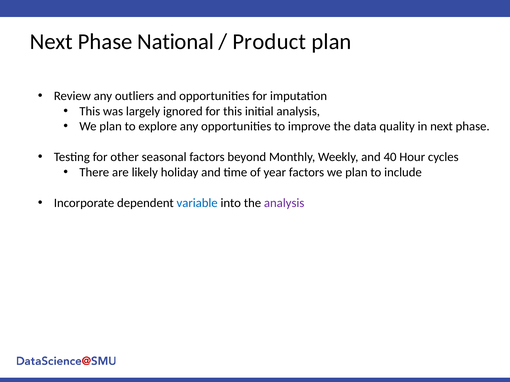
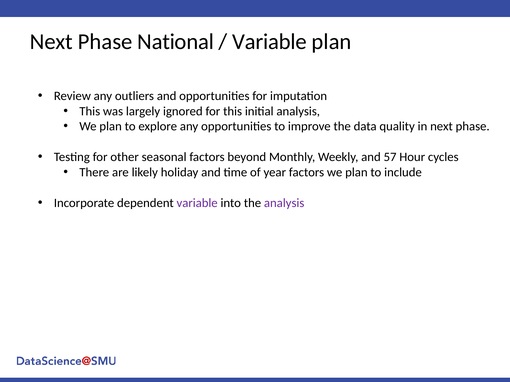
Product: Product -> Variable (270, 42)
40: 40 -> 57 (390, 157)
variable colour: blue -> purple (197, 203)
